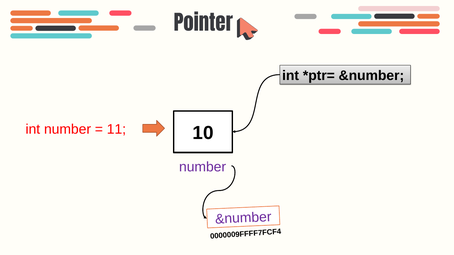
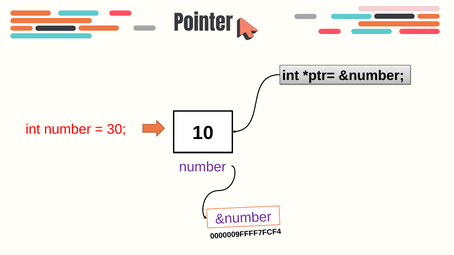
11: 11 -> 30 (116, 129)
